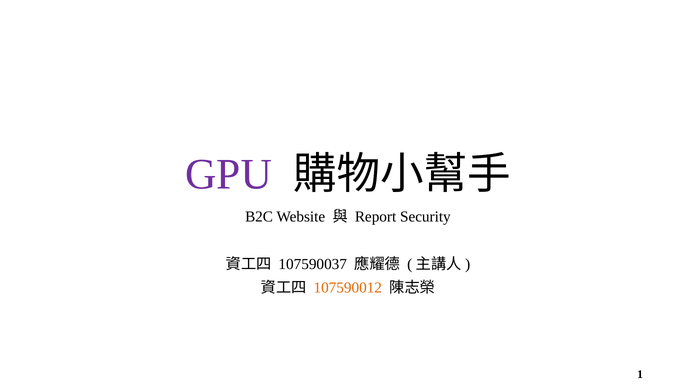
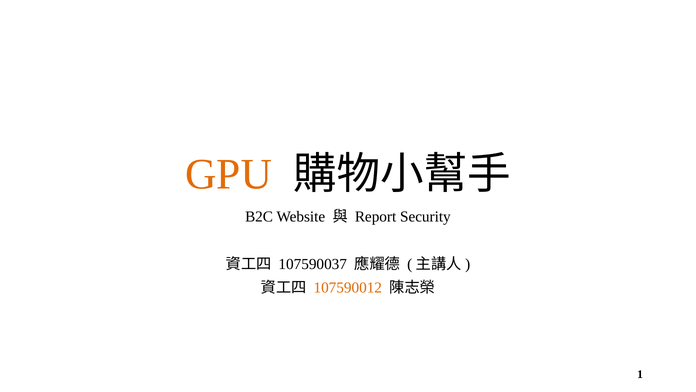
GPU colour: purple -> orange (229, 174)
